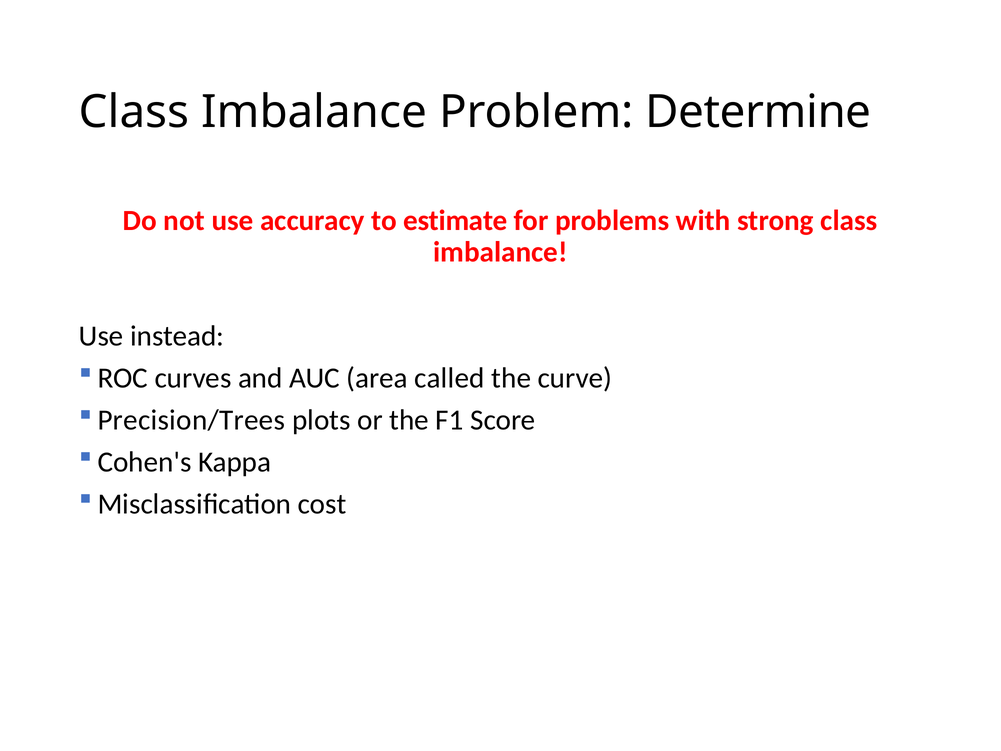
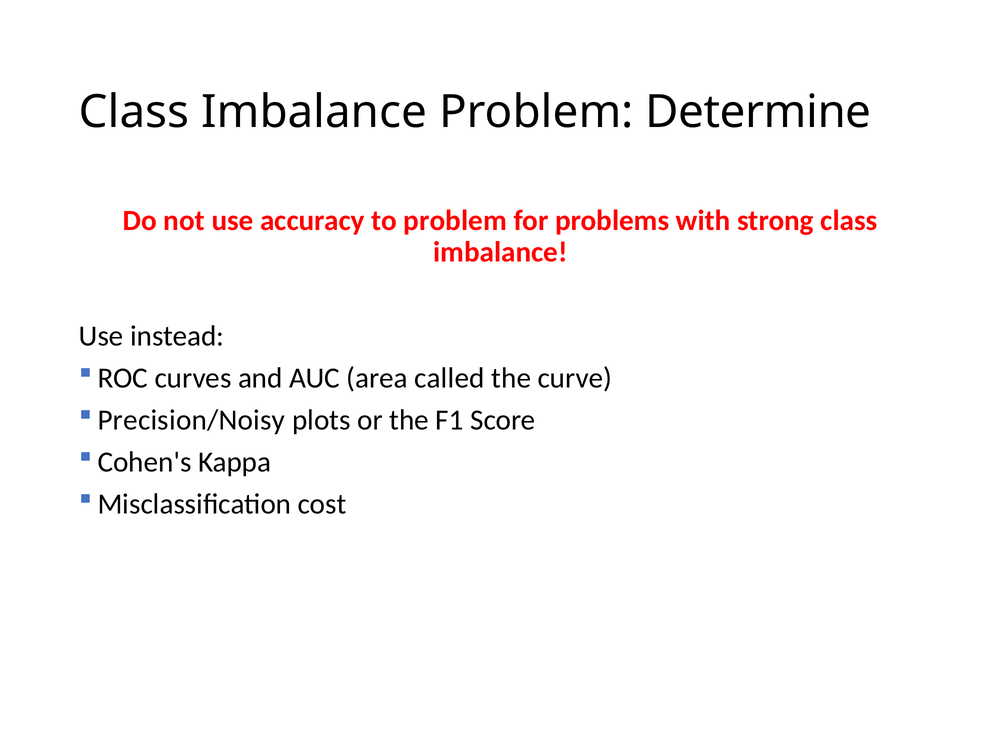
to estimate: estimate -> problem (455, 220)
Precision/Trees: Precision/Trees -> Precision/Noisy (191, 420)
